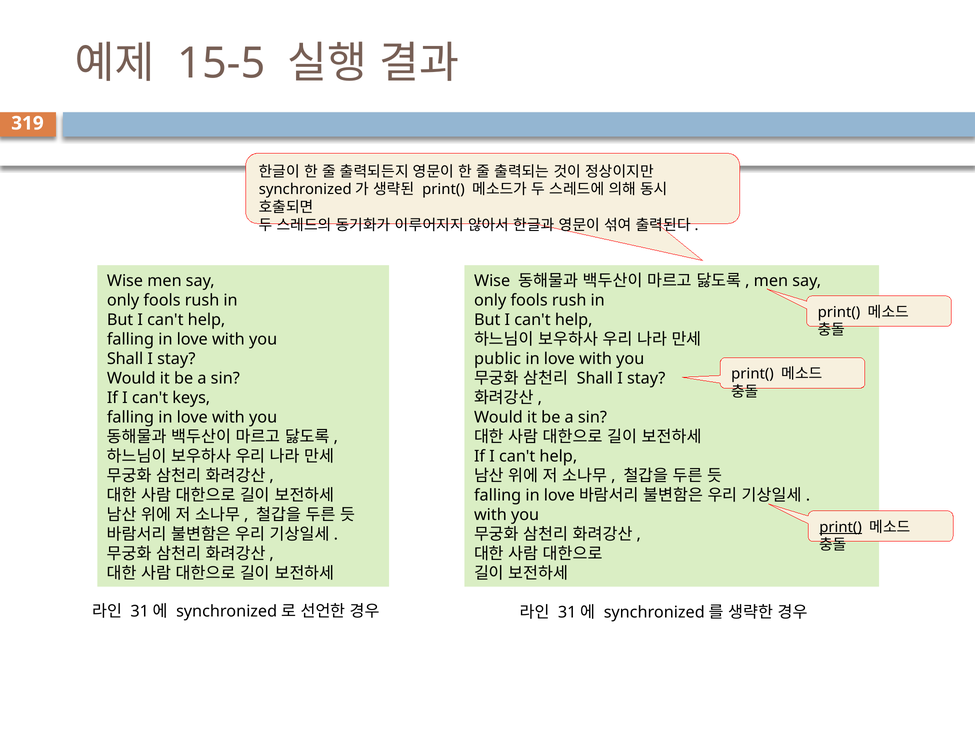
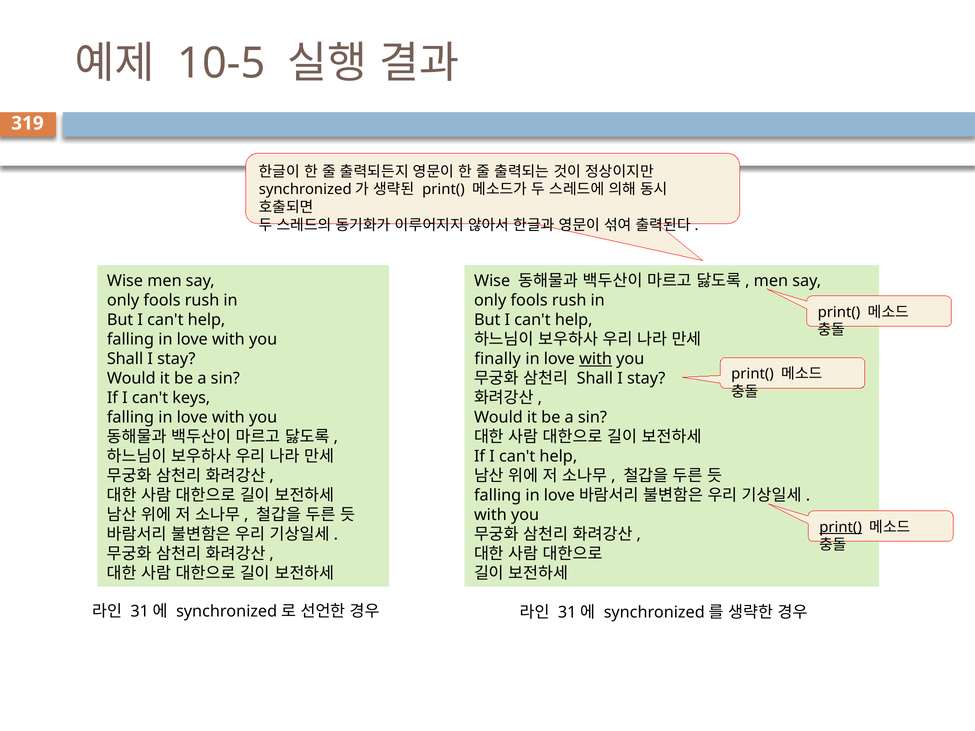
15-5: 15-5 -> 10-5 (221, 64)
public: public -> finally (498, 359)
with underline: none -> present (596, 359)
